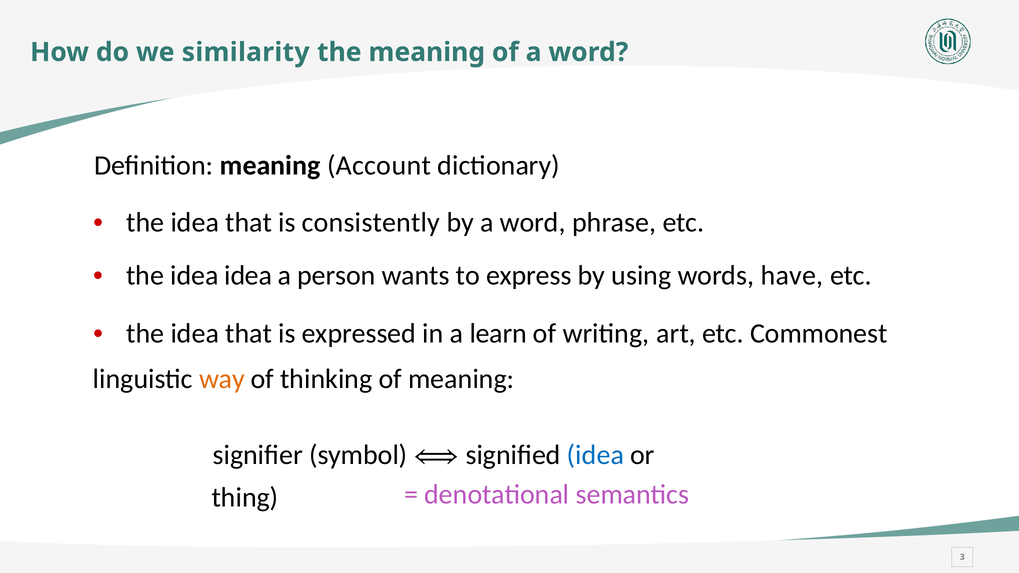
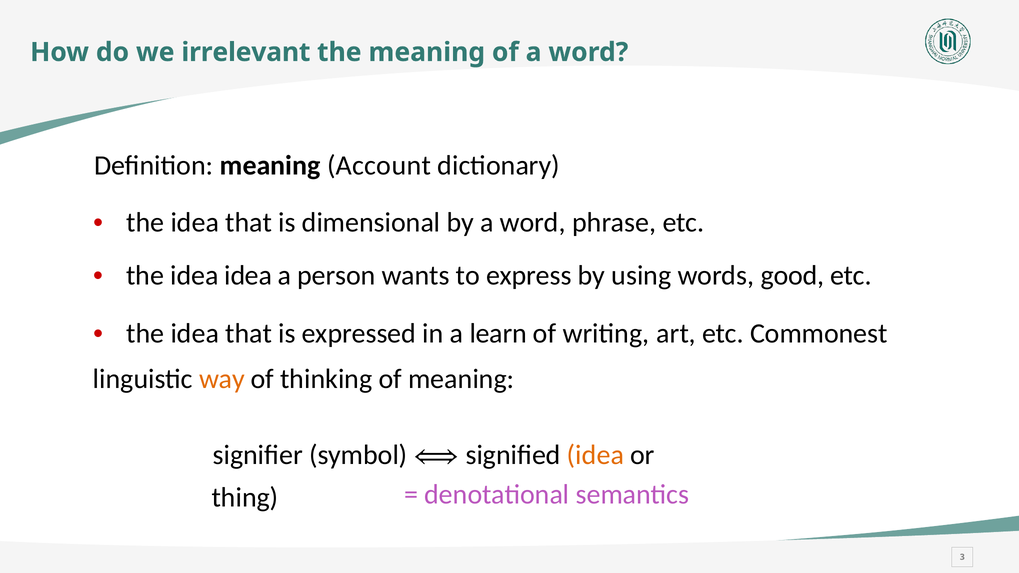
similarity: similarity -> irrelevant (246, 52)
consistently: consistently -> dimensional (371, 223)
have: have -> good (792, 275)
idea colour: blue -> orange (595, 455)
